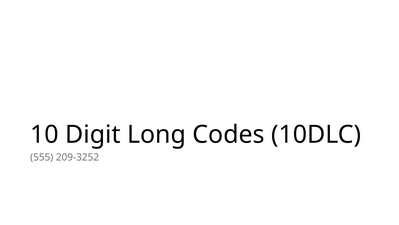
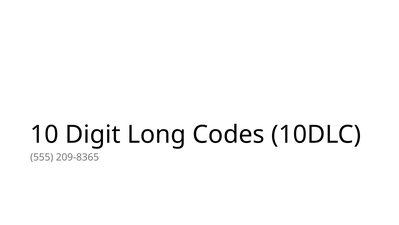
209-3252: 209-3252 -> 209-8365 (77, 157)
